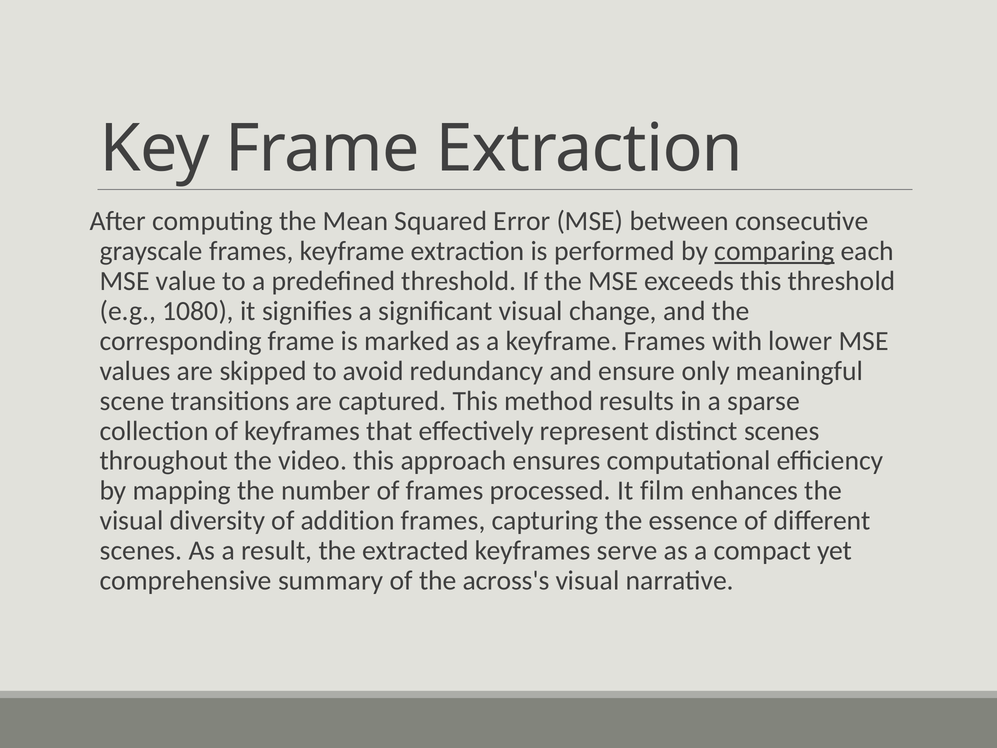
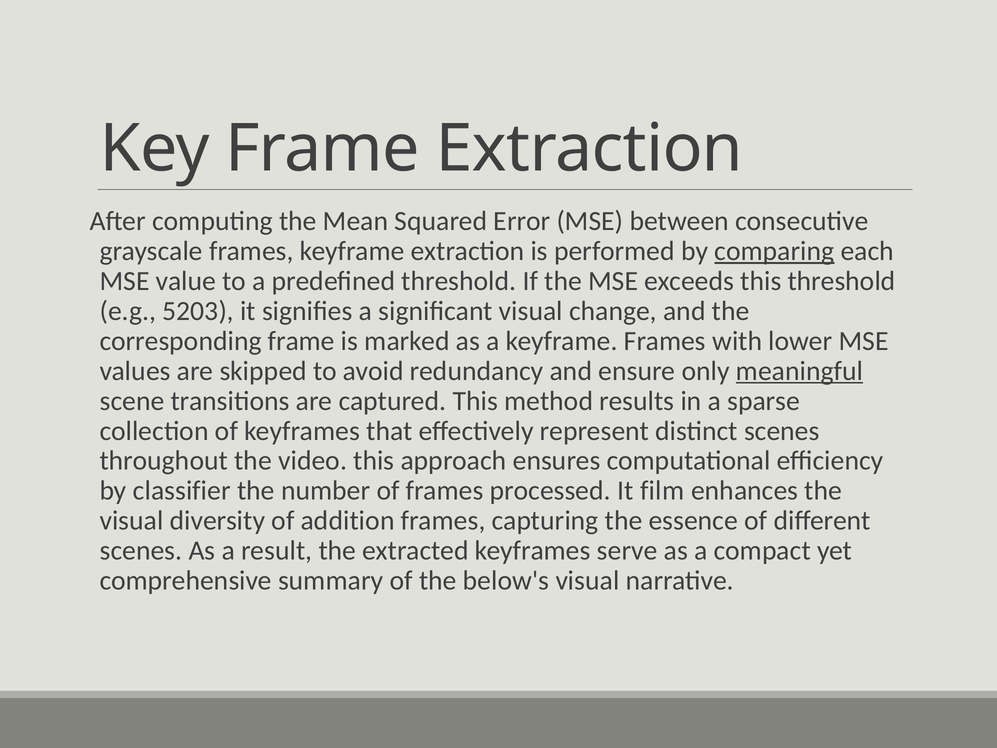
1080: 1080 -> 5203 (198, 311)
meaningful underline: none -> present (800, 371)
mapping: mapping -> classifier (182, 491)
across's: across's -> below's (506, 580)
